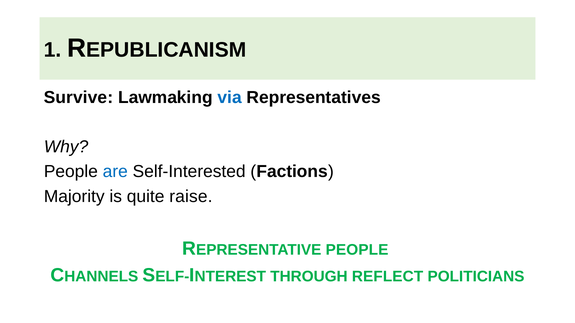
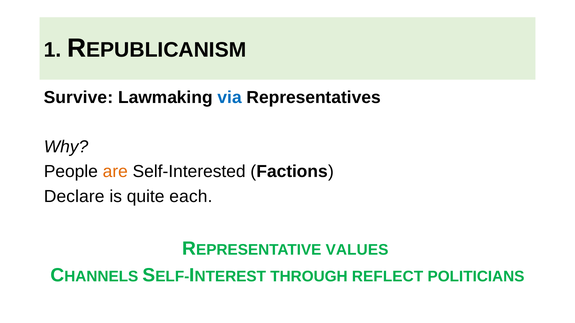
are colour: blue -> orange (115, 172)
Majority: Majority -> Declare (74, 197)
raise: raise -> each (191, 197)
PEOPLE: PEOPLE -> VALUES (357, 250)
